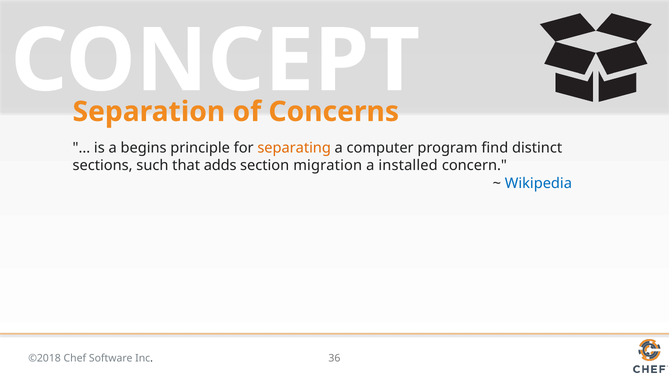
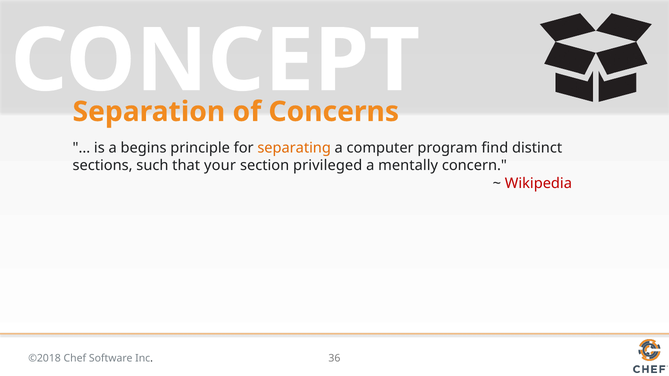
adds: adds -> your (220, 166)
migration: migration -> privileged (328, 166)
installed: installed -> mentally (408, 166)
Wikipedia colour: blue -> red (538, 183)
